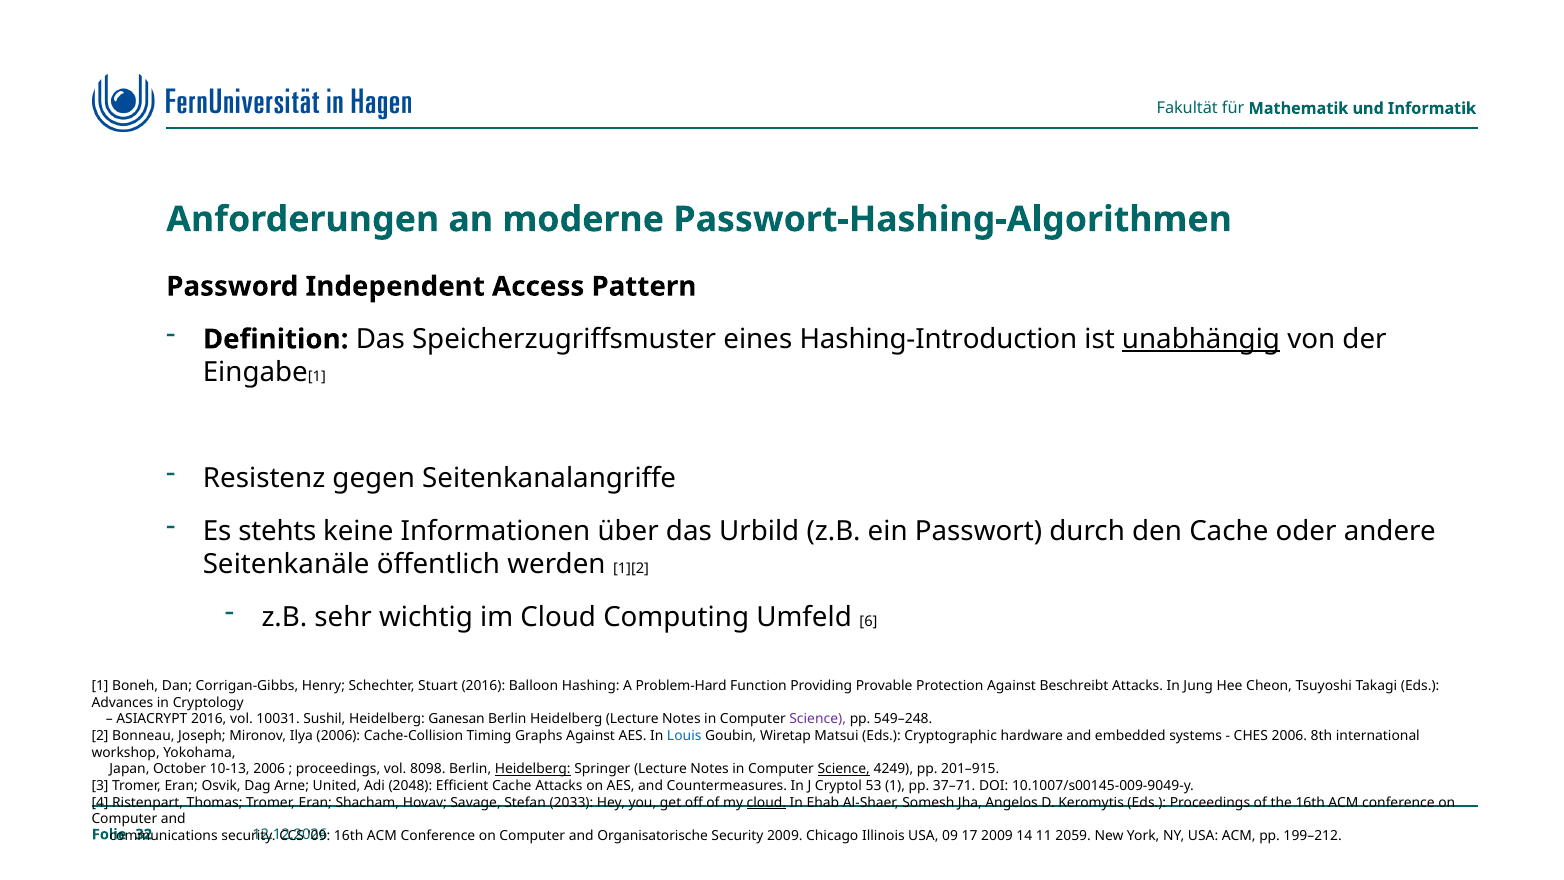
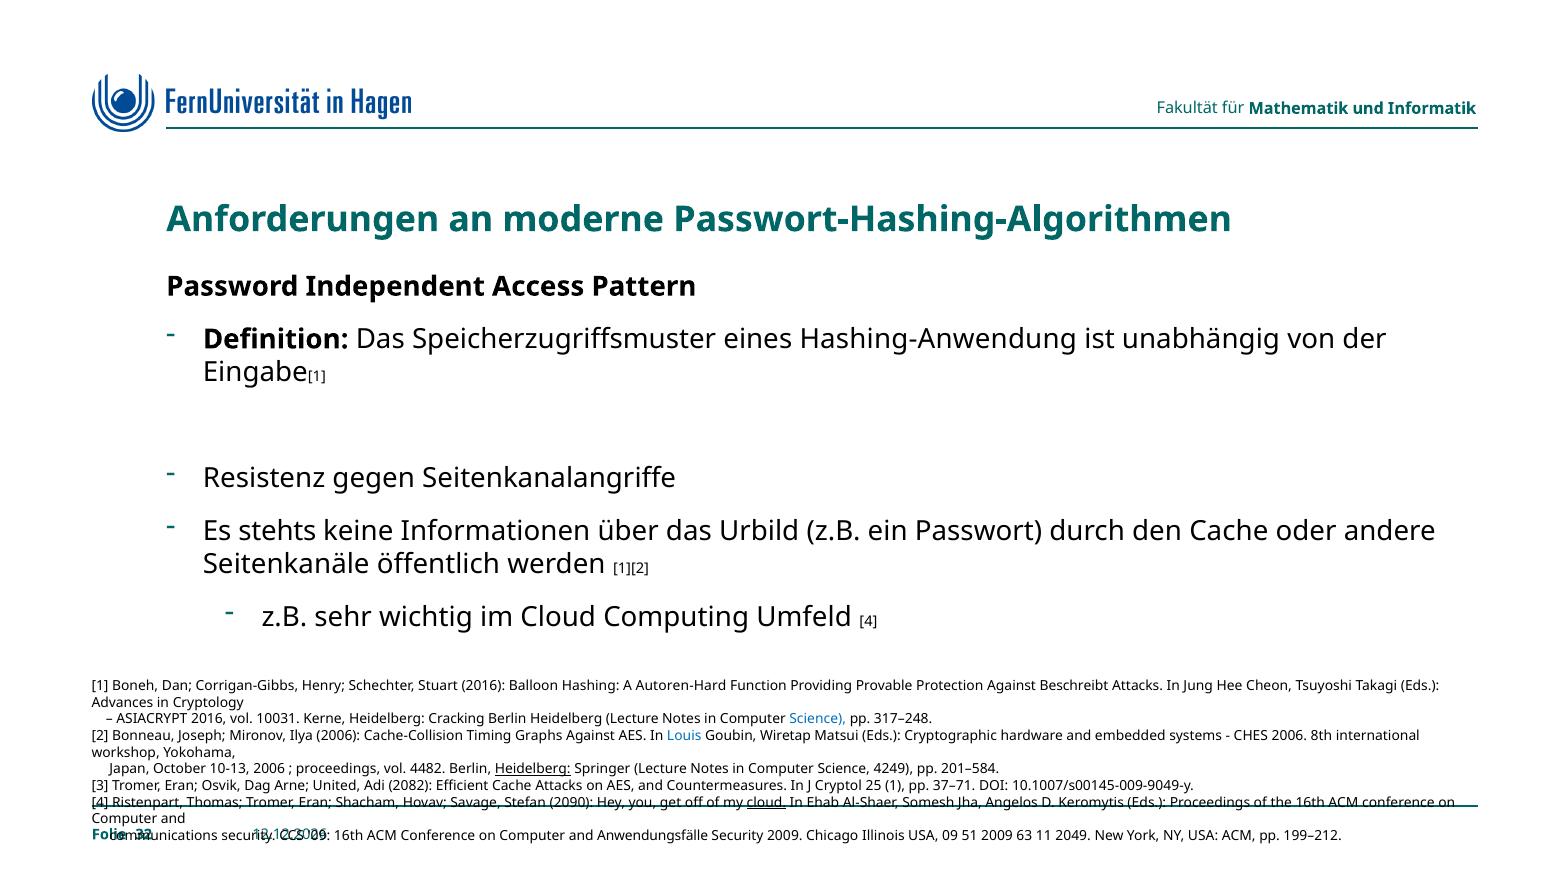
Hashing-Introduction: Hashing-Introduction -> Hashing-Anwendung (938, 339)
unabhängig underline: present -> none (1201, 339)
Umfeld 6: 6 -> 4 (868, 621)
Problem-Hard: Problem-Hard -> Autoren-Hard (681, 686)
Sushil: Sushil -> Kerne (324, 719)
Ganesan: Ganesan -> Cracking (457, 719)
Science colour: purple -> blue (818, 719)
549–248: 549–248 -> 317–248 (903, 719)
8098: 8098 -> 4482 (428, 769)
Science underline: present -> none (844, 769)
201–915: 201–915 -> 201–584 (970, 769)
2048: 2048 -> 2082 (410, 786)
53: 53 -> 25 (873, 786)
2033: 2033 -> 2090 (571, 802)
Organisatorische: Organisatorische -> Anwendungsfälle (653, 835)
17: 17 -> 51 (970, 835)
14: 14 -> 63 (1024, 835)
2059: 2059 -> 2049 (1073, 835)
